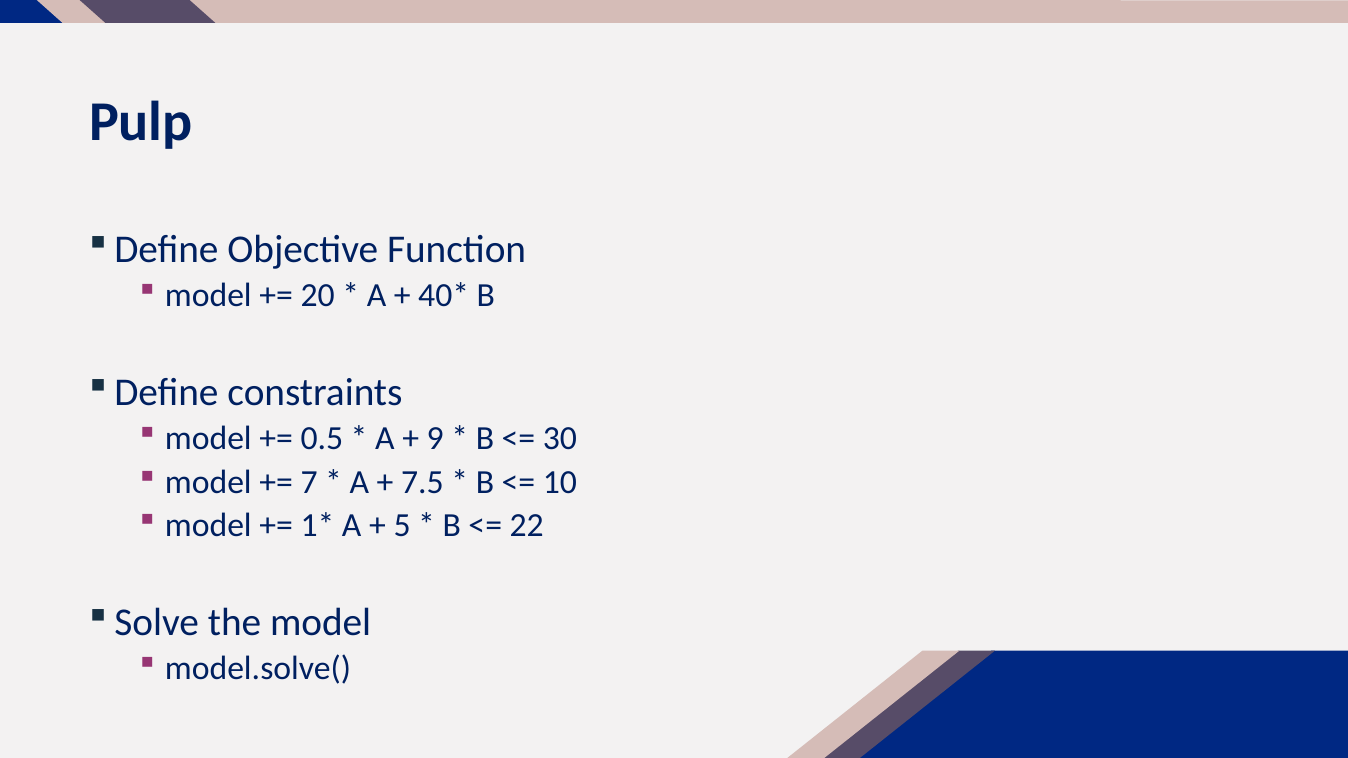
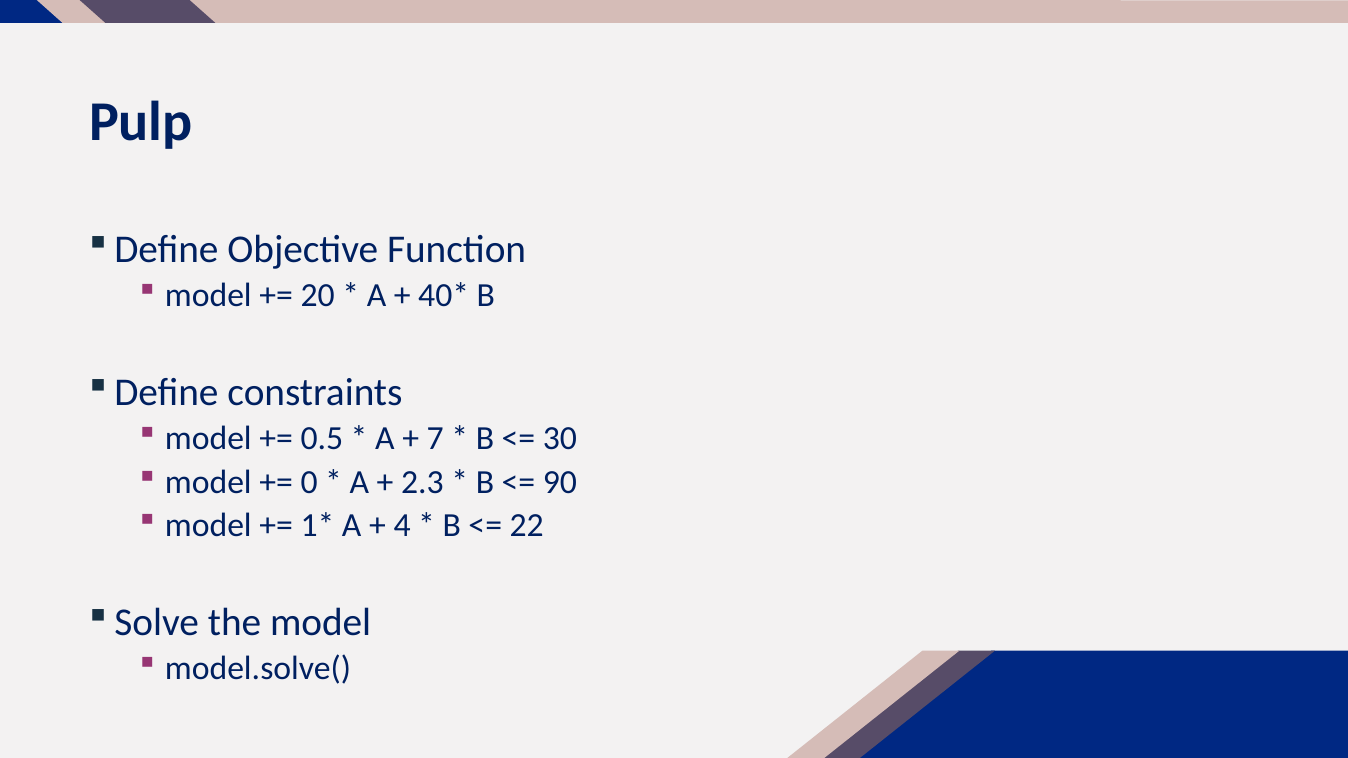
9: 9 -> 7 (435, 439)
7: 7 -> 0 (309, 482)
7.5: 7.5 -> 2.3 (422, 482)
10: 10 -> 90 (560, 482)
5: 5 -> 4 (402, 526)
